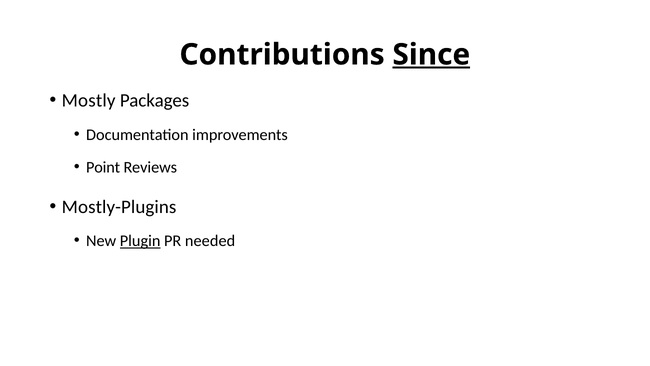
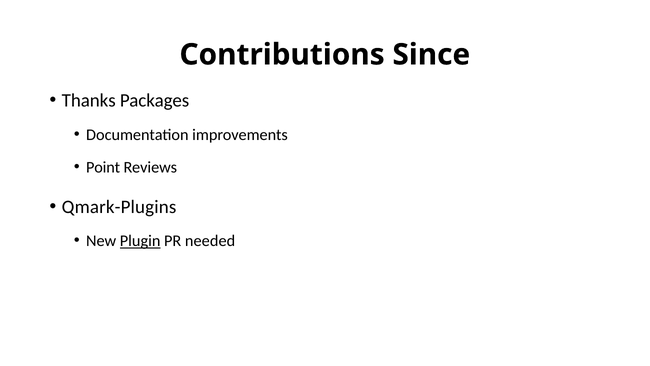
Since underline: present -> none (431, 55)
Mostly: Mostly -> Thanks (89, 101)
Mostly-Plugins: Mostly-Plugins -> Qmark-Plugins (119, 207)
